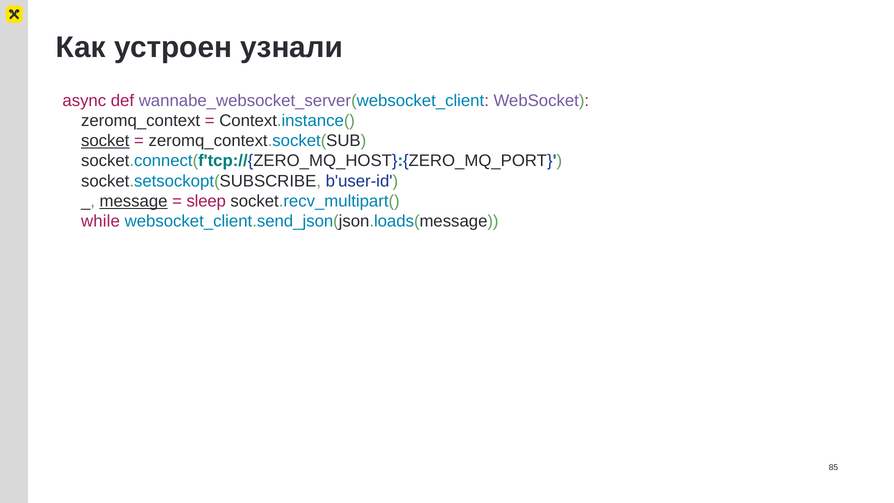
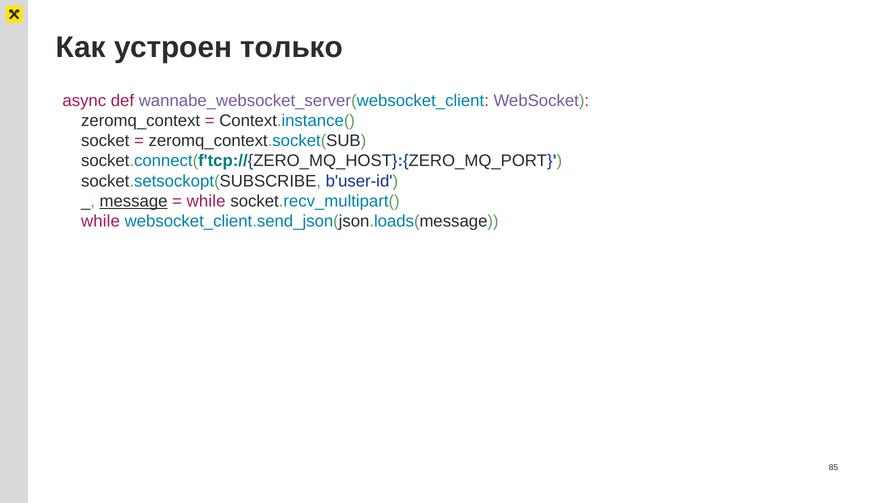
узнали: узнали -> только (292, 47)
socket underline: present -> none (105, 141)
sleep: sleep -> while (206, 201)
